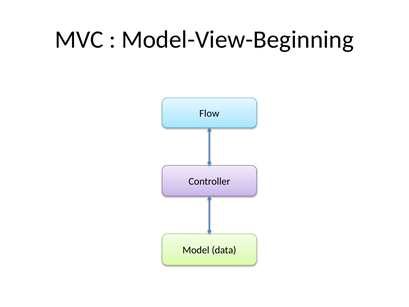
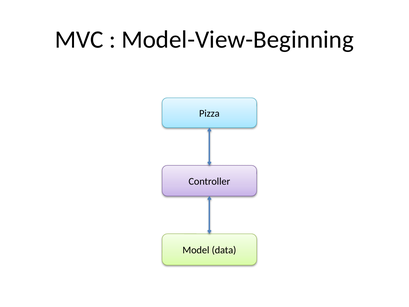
Flow: Flow -> Pizza (209, 113)
